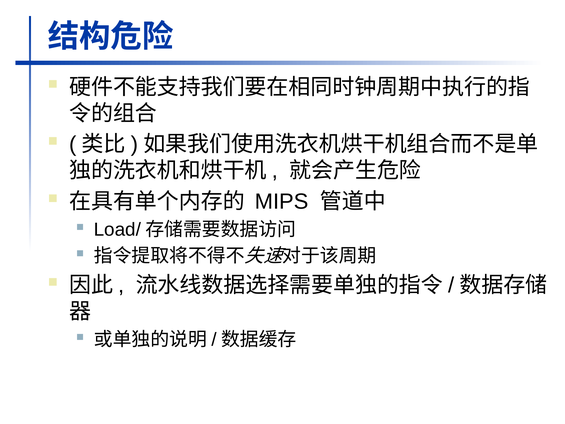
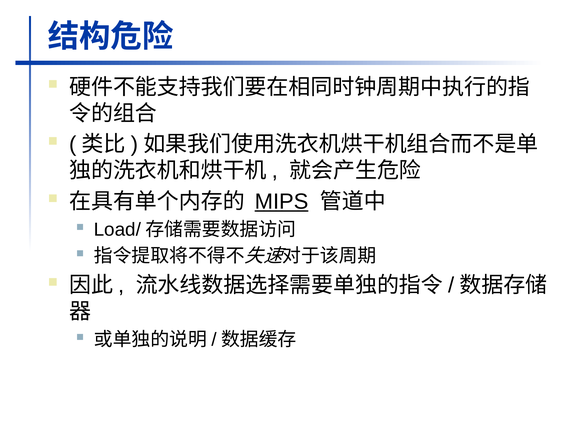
MIPS underline: none -> present (282, 201)
